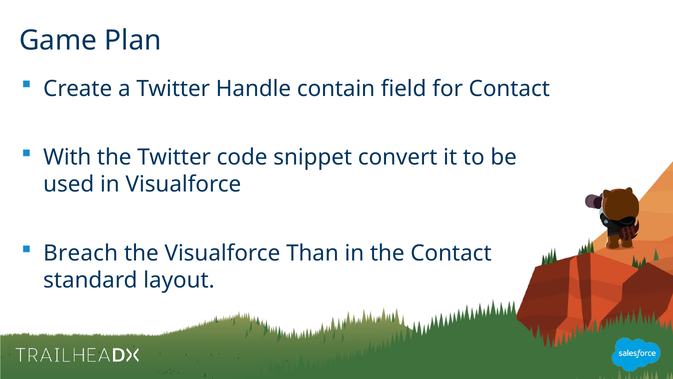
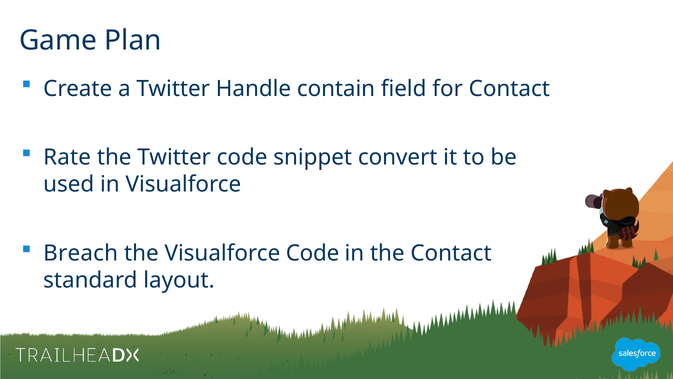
With: With -> Rate (67, 157)
Visualforce Than: Than -> Code (313, 253)
